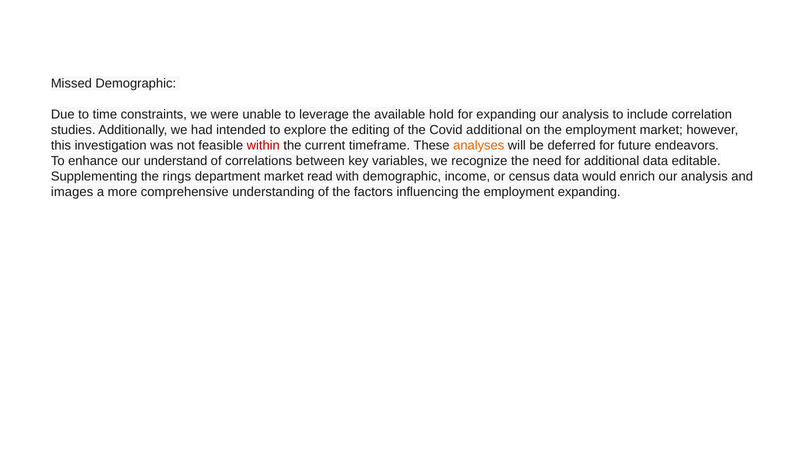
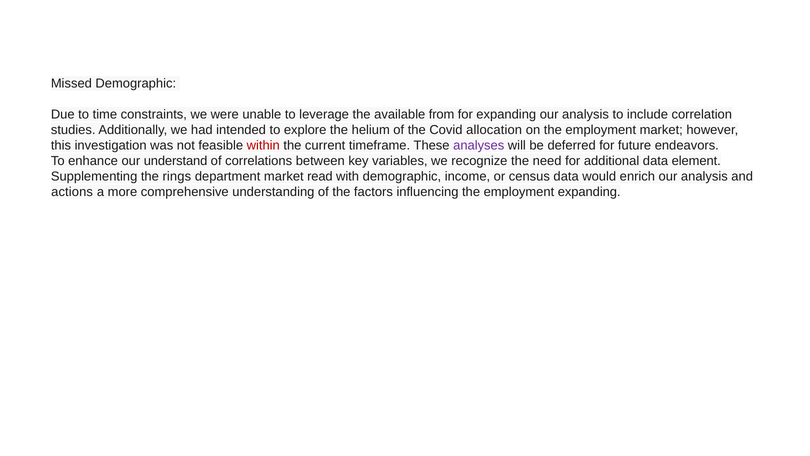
hold: hold -> from (442, 114)
editing: editing -> helium (371, 130)
Covid additional: additional -> allocation (494, 130)
analyses colour: orange -> purple (479, 145)
editable: editable -> element (696, 161)
images: images -> actions (72, 192)
